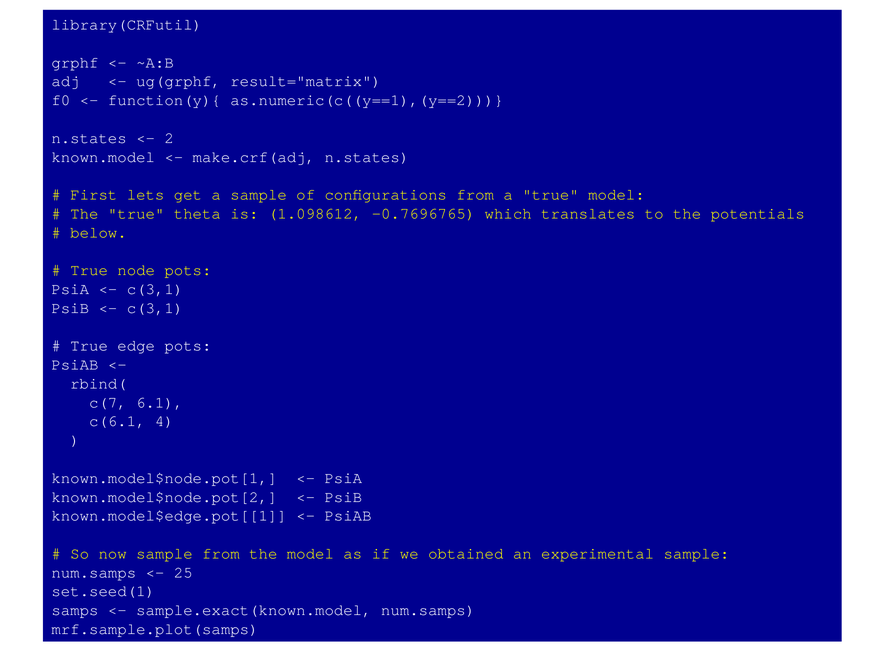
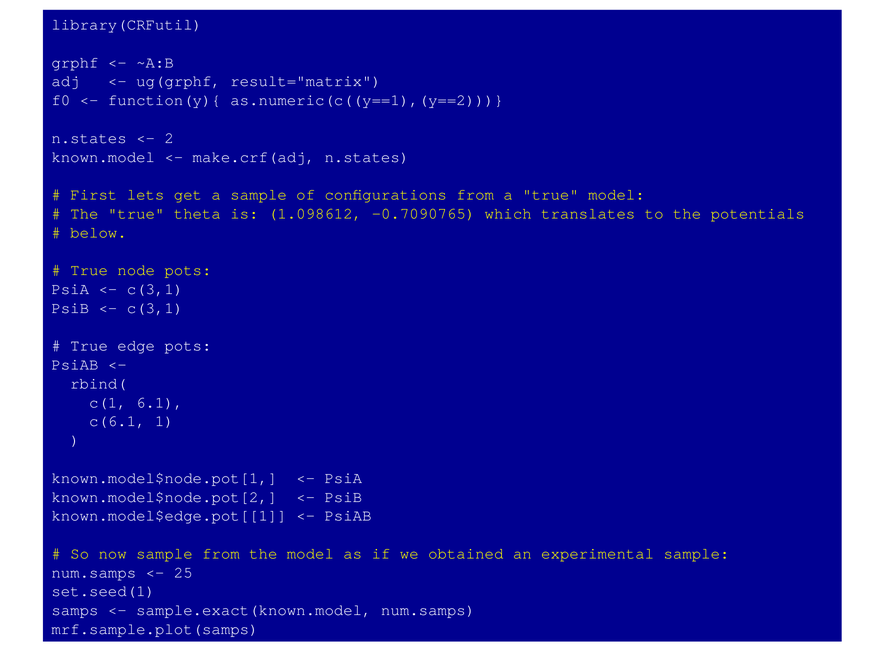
-0.7696765: -0.7696765 -> -0.7090765 (423, 214)
c(7: c(7 -> c(1 (108, 403)
4: 4 -> 1 (164, 421)
